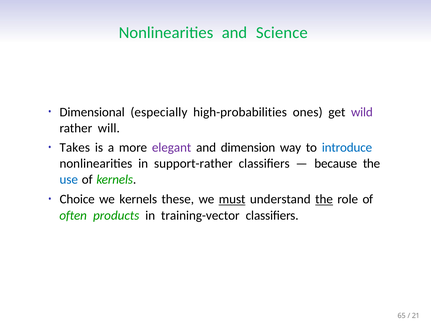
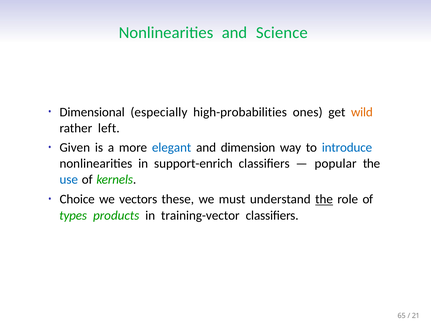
wild colour: purple -> orange (362, 112)
will: will -> left (109, 128)
Takes: Takes -> Given (75, 147)
elegant colour: purple -> blue (172, 147)
support-rather: support-rather -> support-enrich (193, 163)
because: because -> popular (336, 163)
we kernels: kernels -> vectors (138, 199)
must underline: present -> none (232, 199)
often: often -> types (73, 215)
